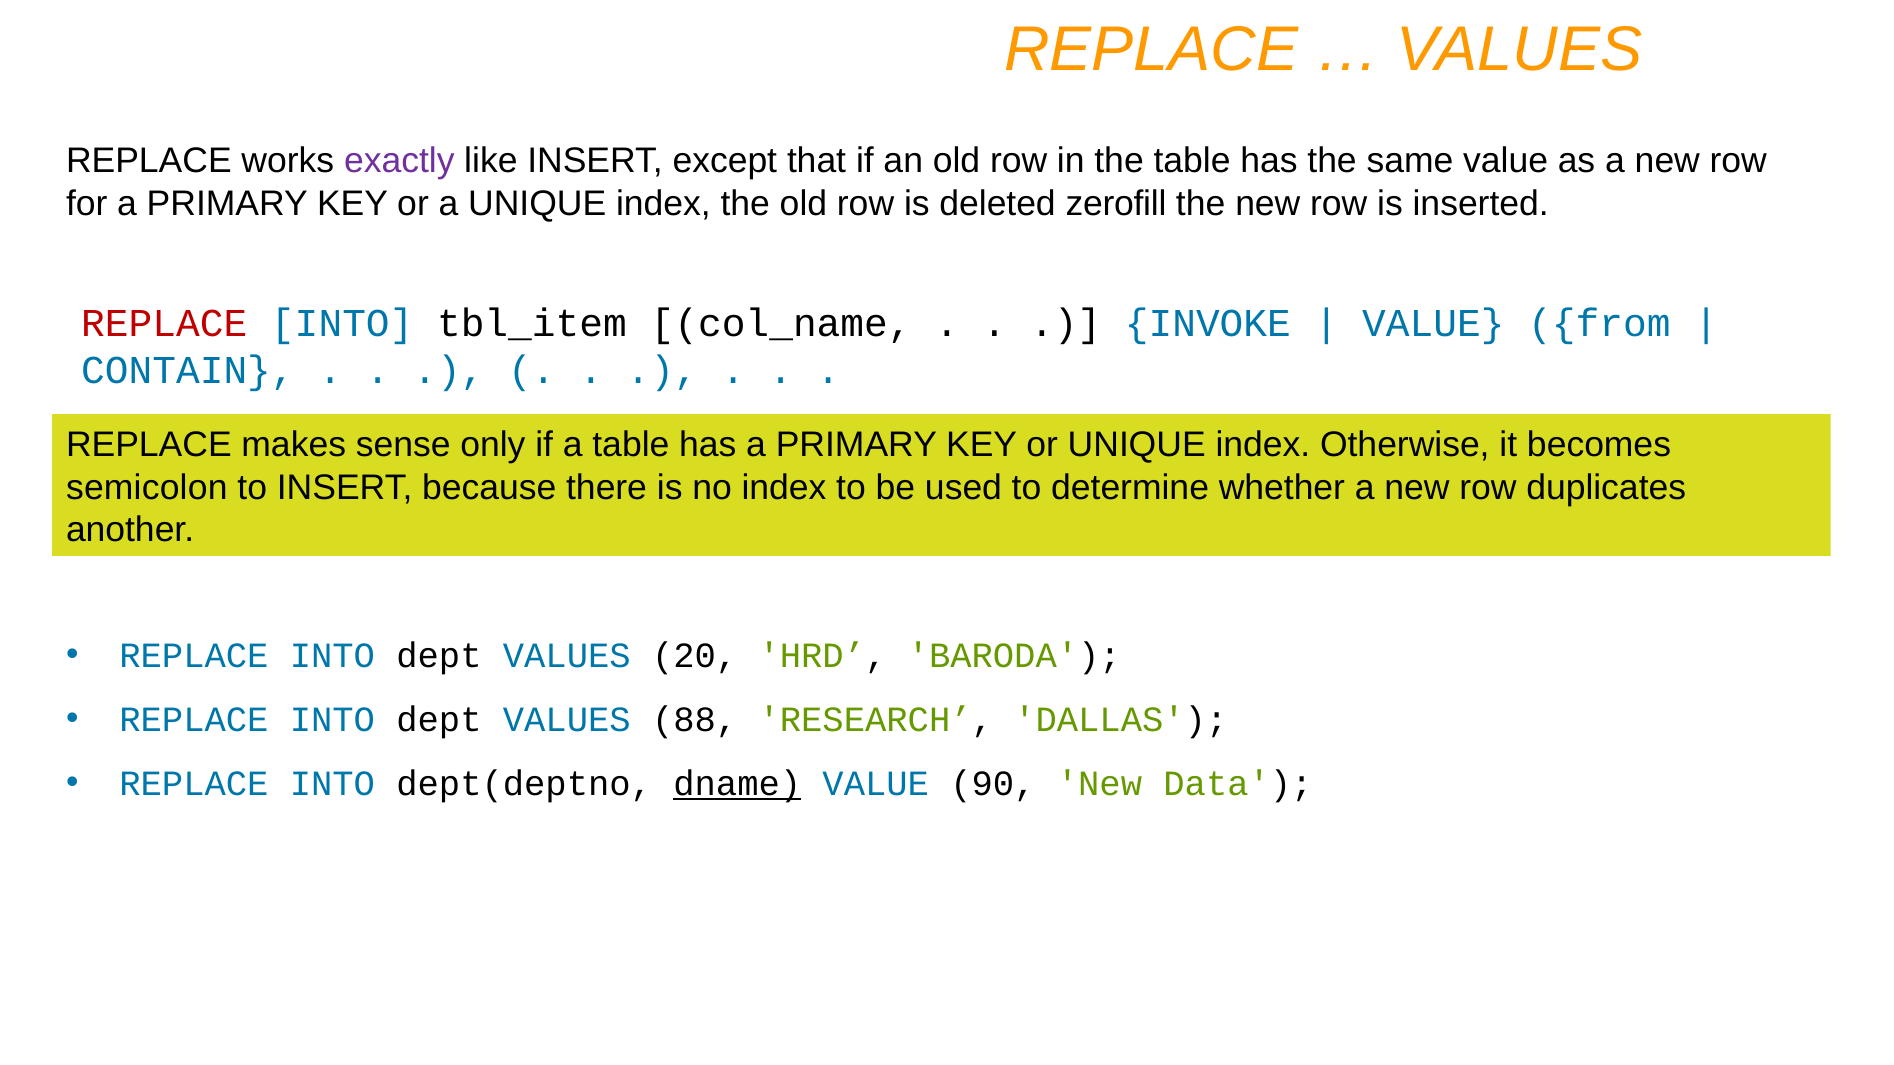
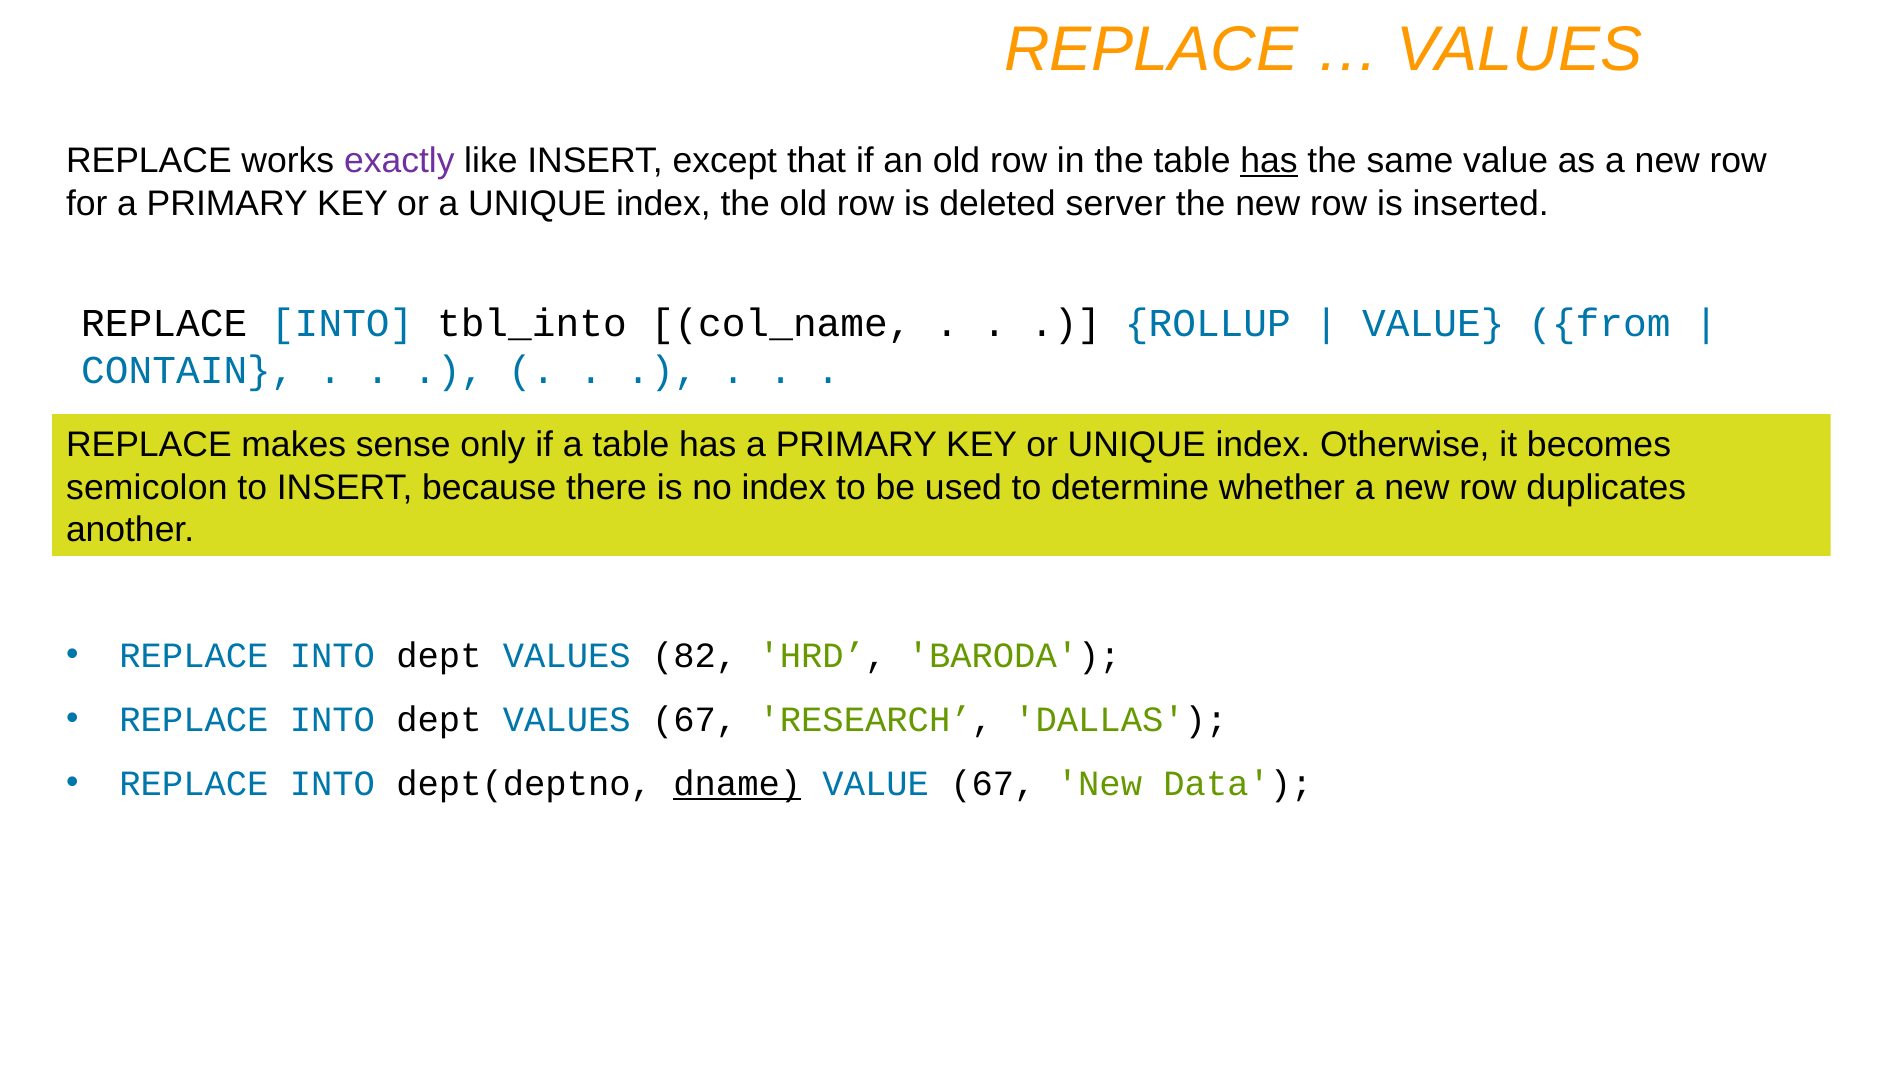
has underline: none -> present (1269, 161)
zerofill: zerofill -> server (1116, 204)
REPLACE colour: red -> black (164, 324)
tbl_item: tbl_item -> tbl_into (532, 324)
INVOKE: INVOKE -> ROLLUP (1208, 324)
20: 20 -> 82 (695, 656)
VALUES 88: 88 -> 67 (695, 720)
VALUE 90: 90 -> 67 (993, 784)
